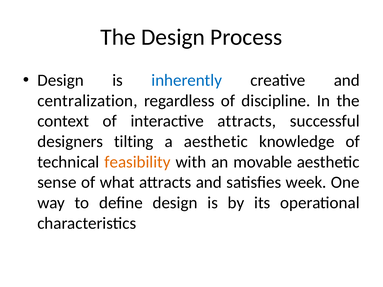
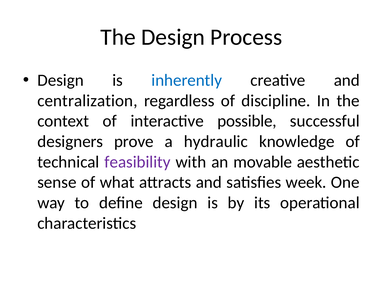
interactive attracts: attracts -> possible (247, 121)
tilting: tilting -> prove (134, 142)
a aesthetic: aesthetic -> hydraulic (216, 142)
feasibility colour: orange -> purple (137, 162)
